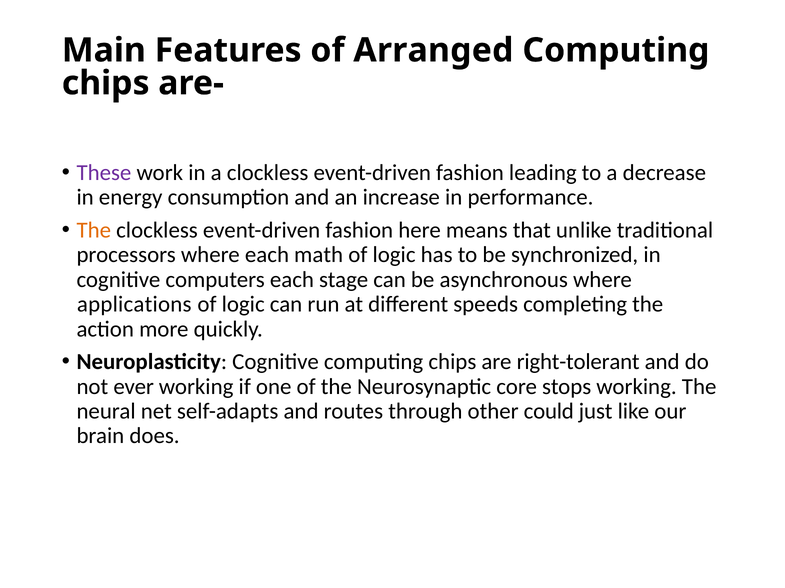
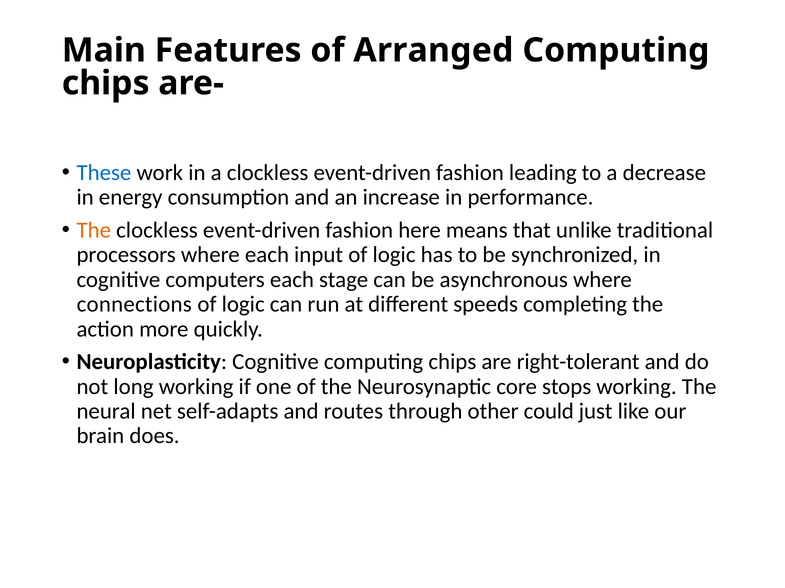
These colour: purple -> blue (104, 173)
math: math -> input (319, 255)
applications: applications -> connections (134, 305)
ever: ever -> long (134, 387)
